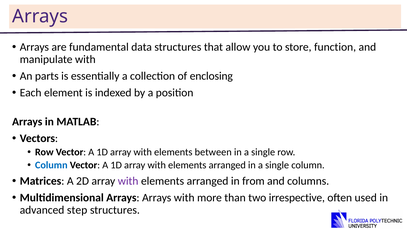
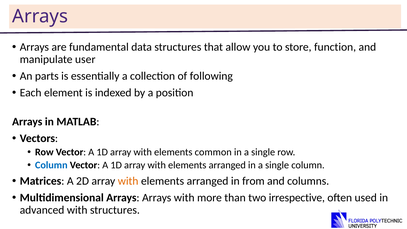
manipulate with: with -> user (85, 59)
enclosing: enclosing -> following (211, 76)
between: between -> common (213, 152)
with colour: purple -> orange (128, 181)
advanced step: step -> with (77, 210)
